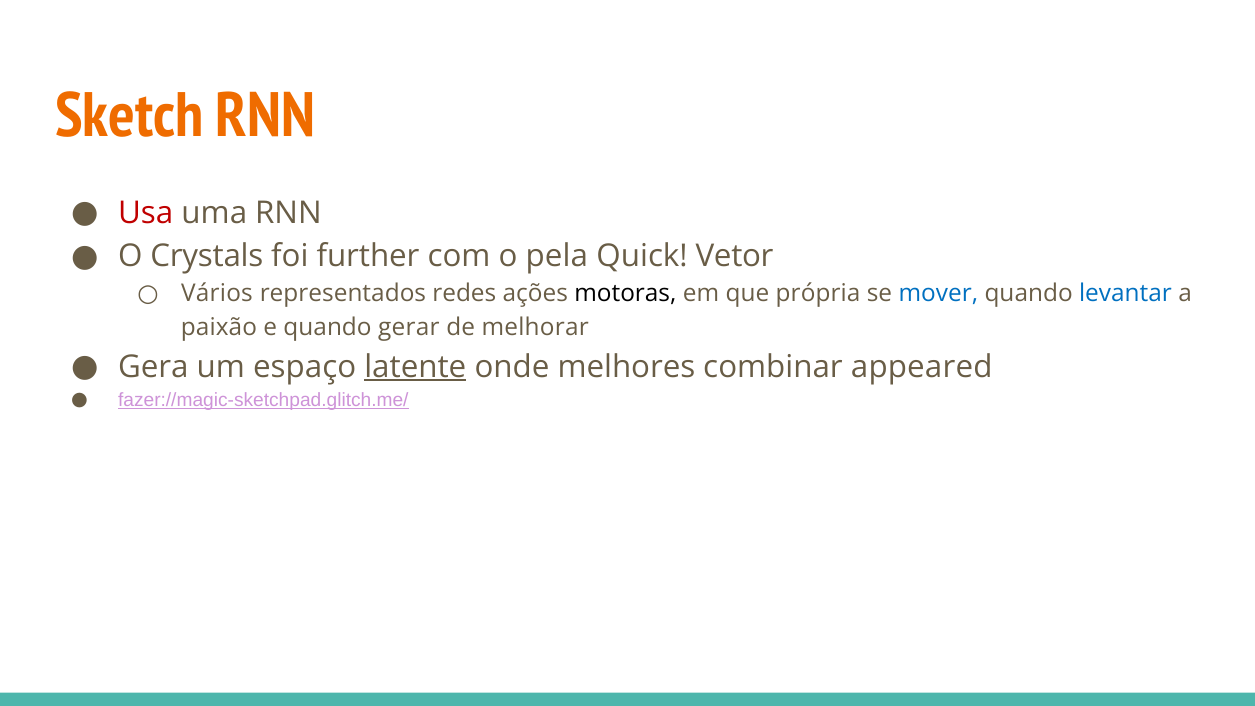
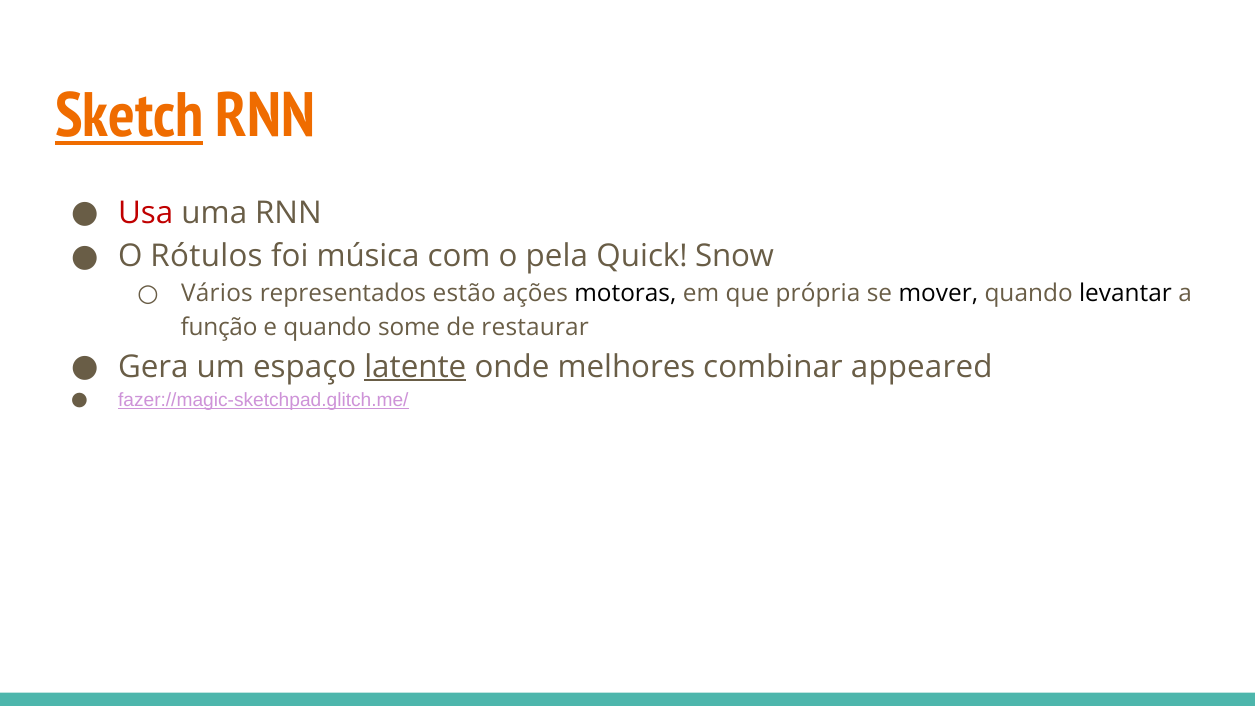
Sketch underline: none -> present (129, 116)
Crystals: Crystals -> Rótulos (207, 256)
further: further -> música (368, 256)
Vetor: Vetor -> Snow (735, 256)
redes: redes -> estão (464, 294)
mover colour: blue -> black (938, 294)
levantar colour: blue -> black (1126, 294)
paixão: paixão -> função (219, 327)
gerar: gerar -> some (409, 327)
melhorar: melhorar -> restaurar (535, 327)
